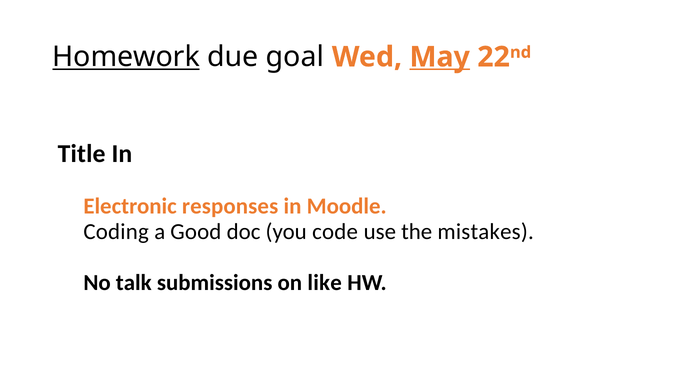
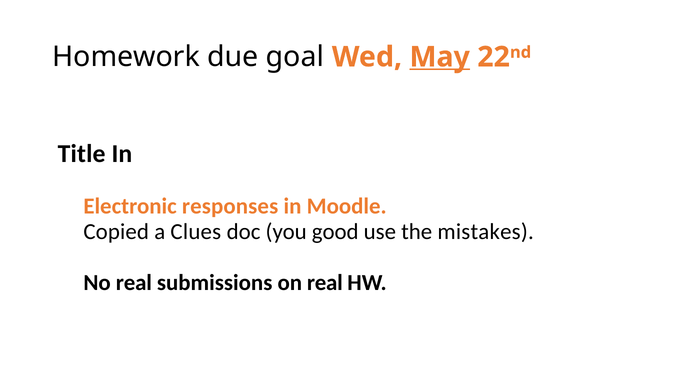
Homework underline: present -> none (126, 57)
Coding: Coding -> Copied (116, 232)
Good: Good -> Clues (196, 232)
code: code -> good (335, 232)
No talk: talk -> real (134, 283)
on like: like -> real (325, 283)
